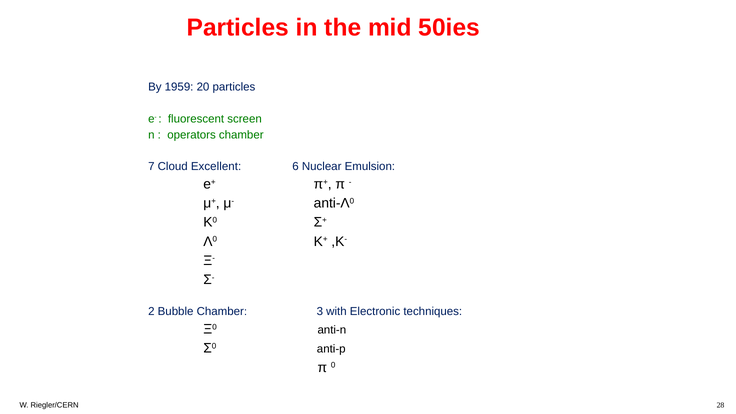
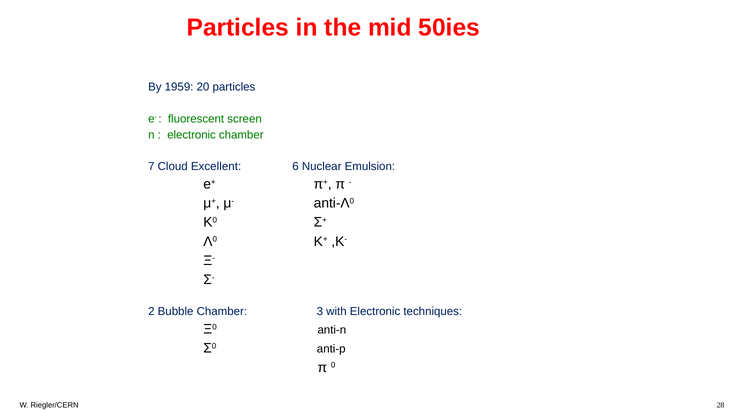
operators: operators -> electronic (192, 135)
